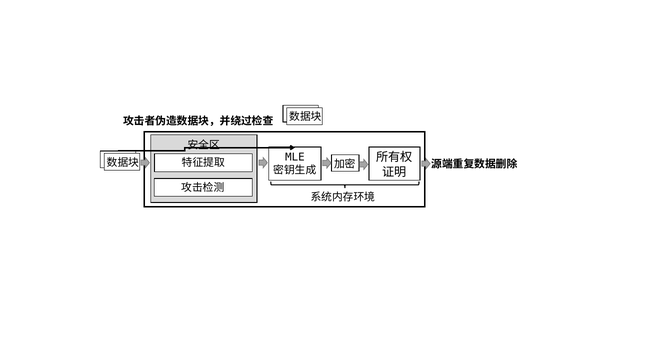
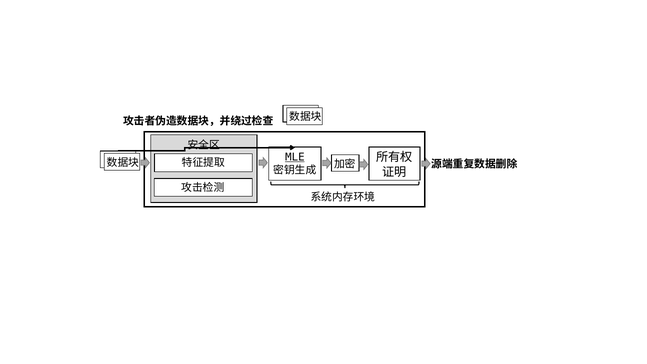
MLE underline: none -> present (295, 157)
